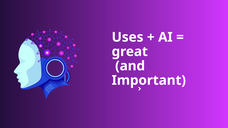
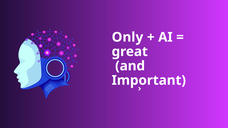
Uses: Uses -> Only (127, 37)
